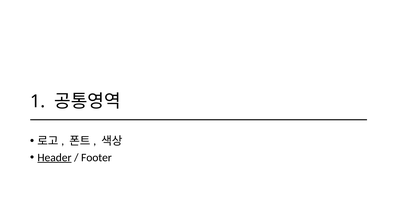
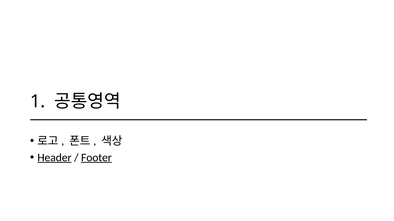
Footer underline: none -> present (96, 158)
